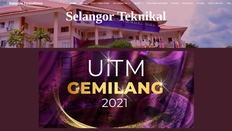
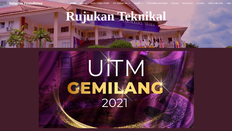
Selangor: Selangor -> Rujukan (90, 16)
